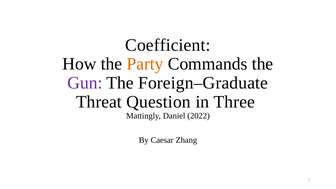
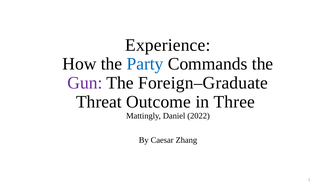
Coefficient: Coefficient -> Experience (168, 45)
Party colour: orange -> blue (145, 64)
Question: Question -> Outcome (159, 102)
